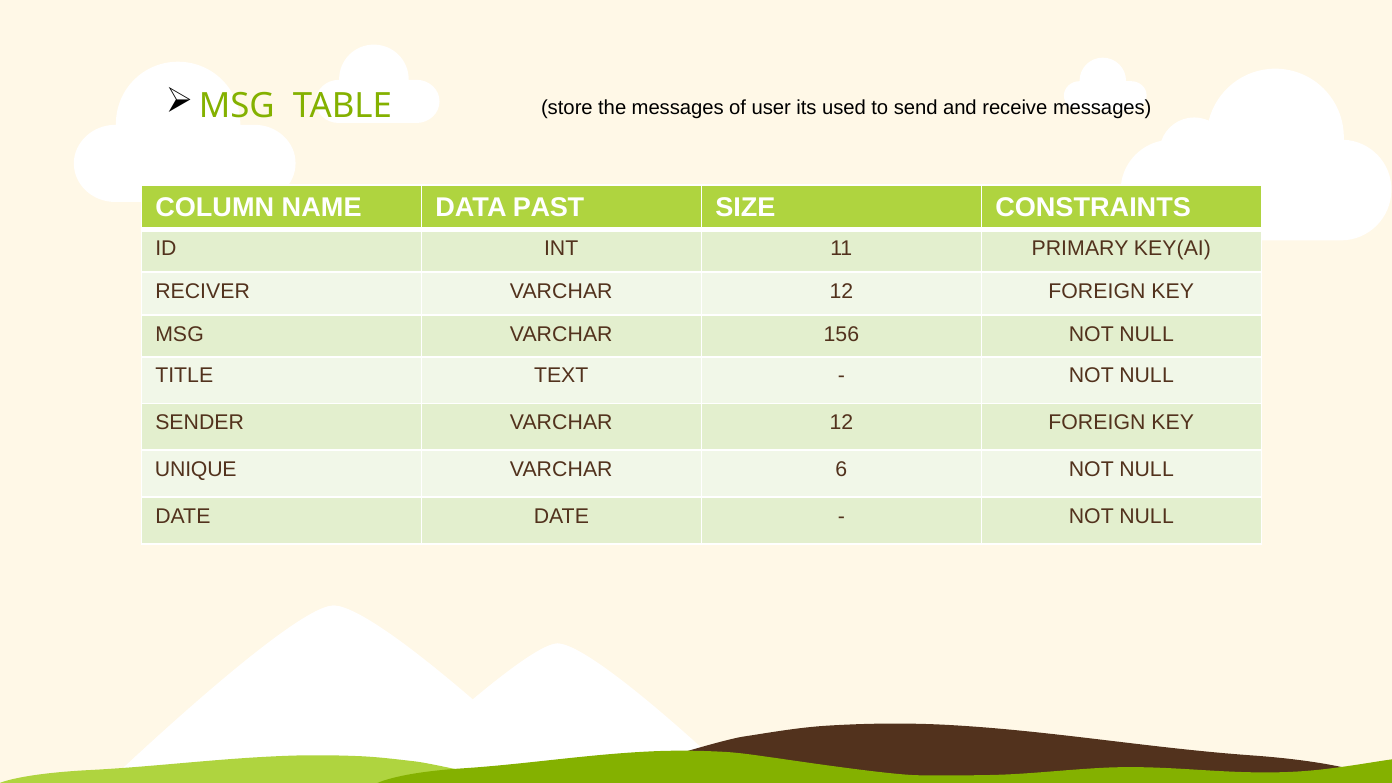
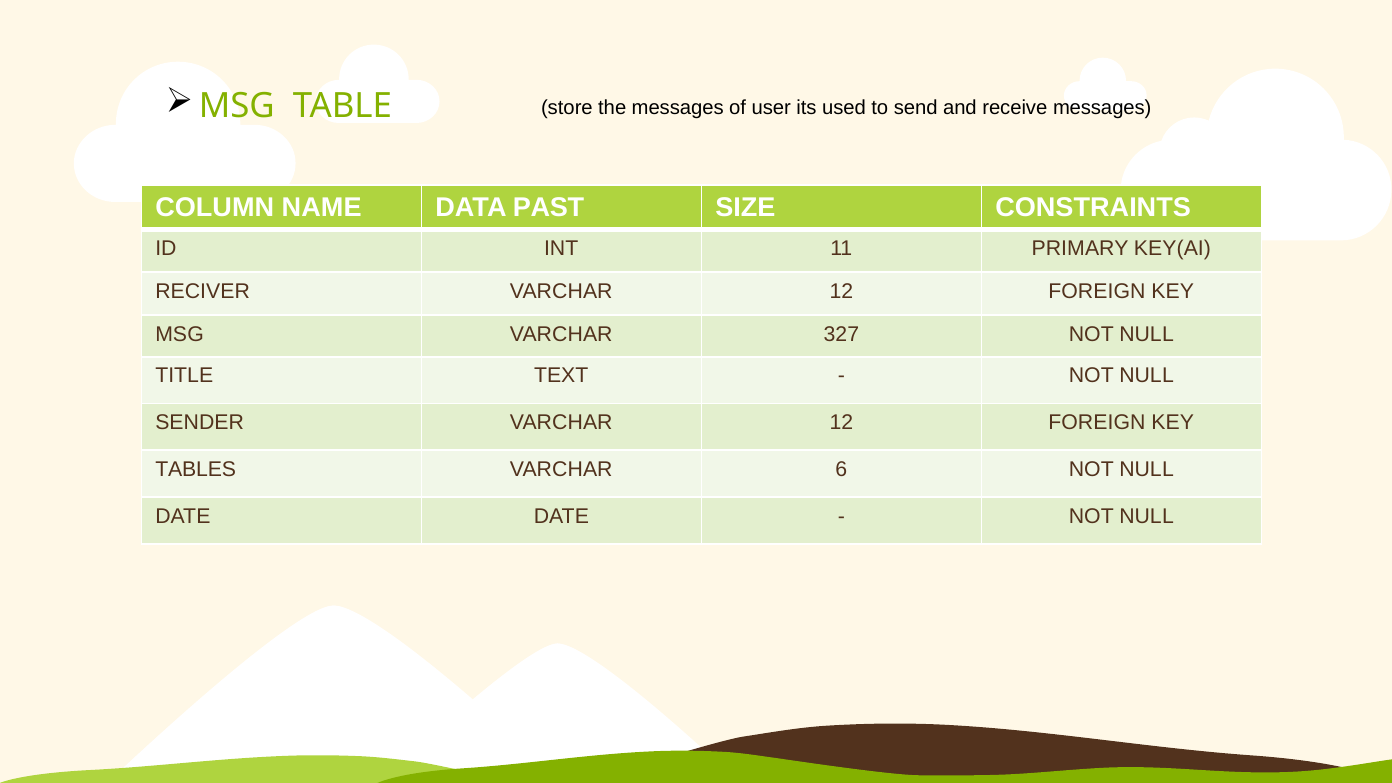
156: 156 -> 327 (841, 334)
UNIQUE: UNIQUE -> TABLES (196, 469)
